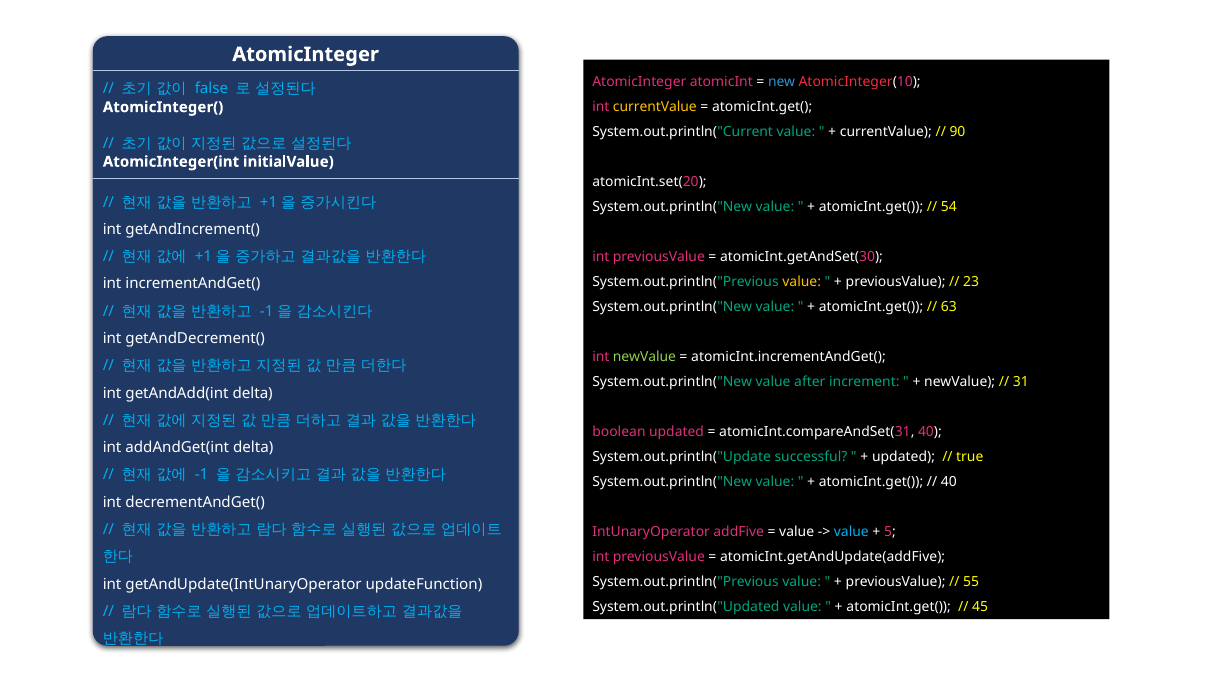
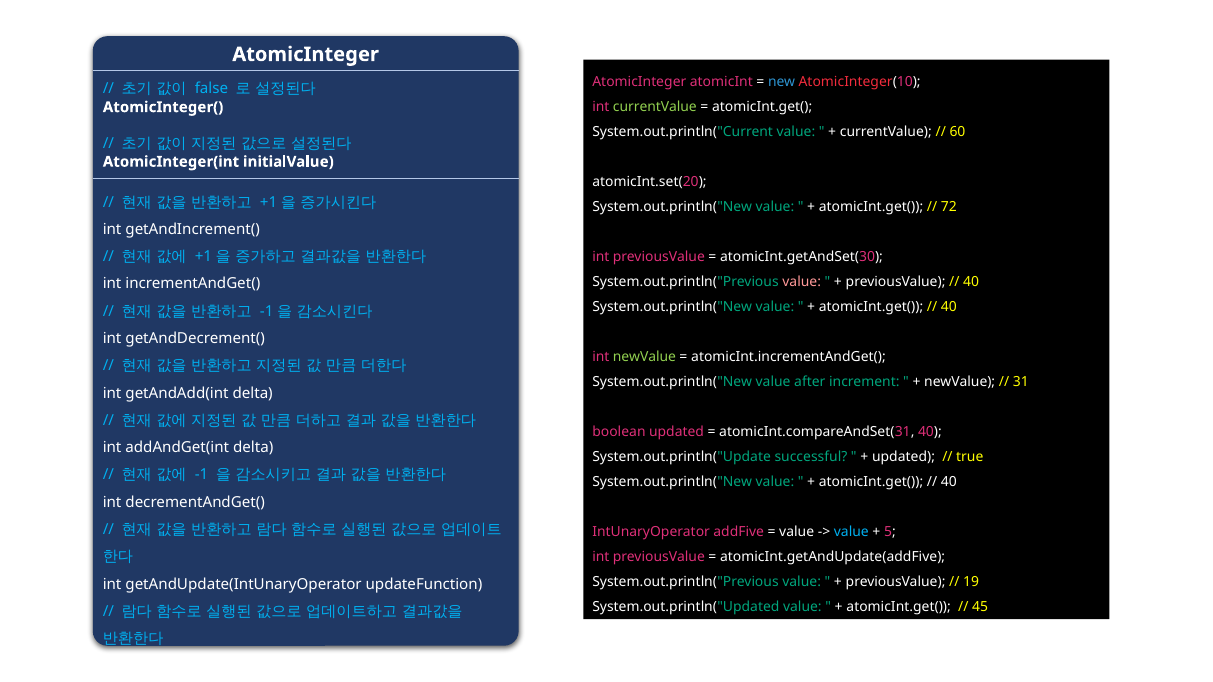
currentValue colour: yellow -> light green (655, 107)
90: 90 -> 60 (957, 132)
54: 54 -> 72 (949, 207)
value colour: yellow -> pink (802, 282)
23: 23 -> 40 (971, 282)
63: 63 -> 40 (949, 307)
55: 55 -> 19 (971, 583)
